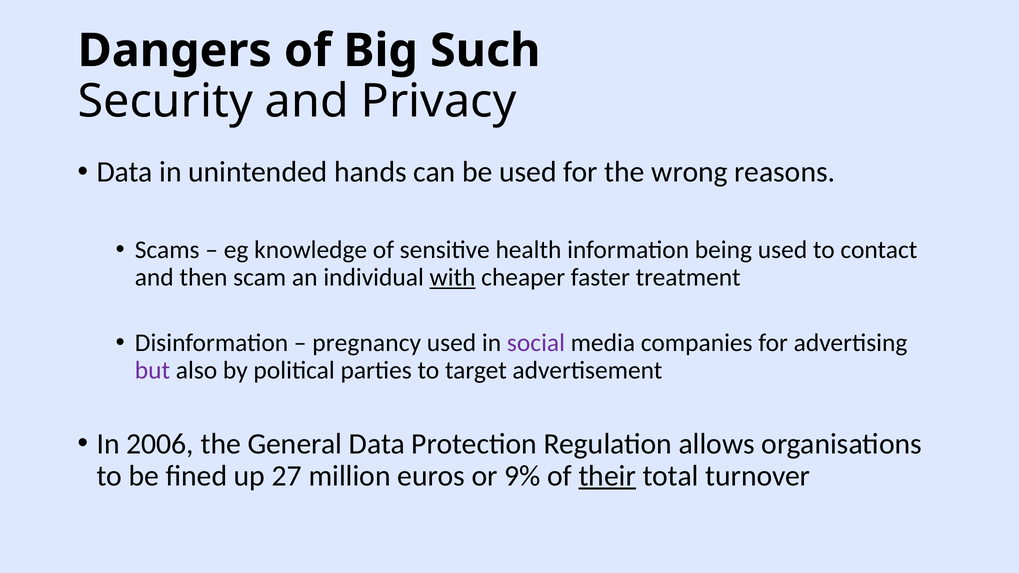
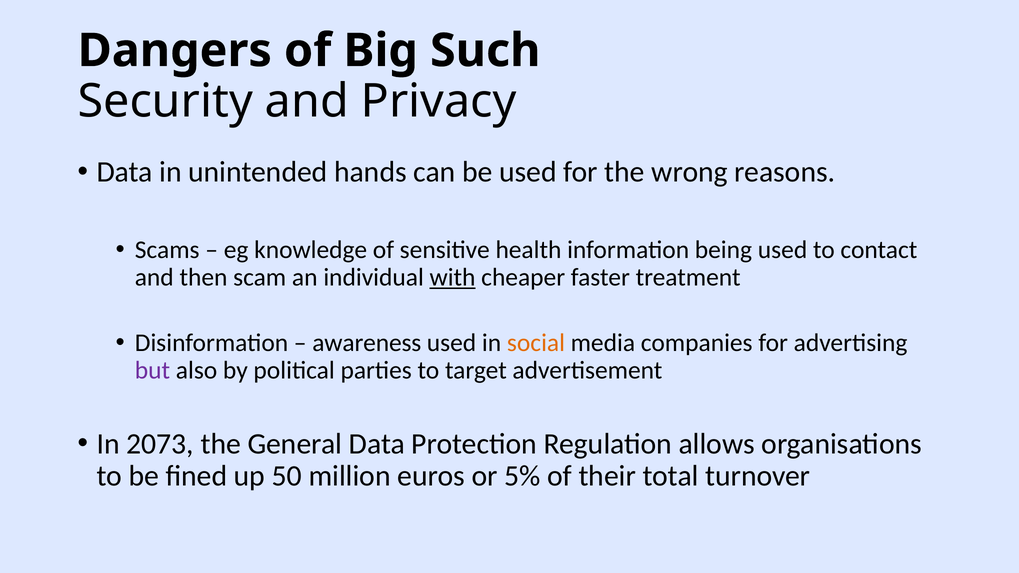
pregnancy: pregnancy -> awareness (367, 343)
social colour: purple -> orange (536, 343)
2006: 2006 -> 2073 (160, 444)
27: 27 -> 50 (287, 476)
9%: 9% -> 5% (522, 476)
their underline: present -> none (607, 476)
